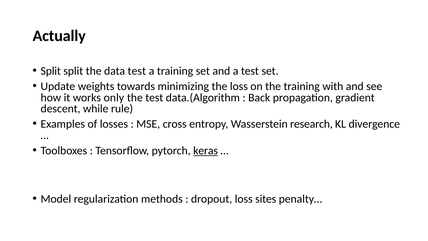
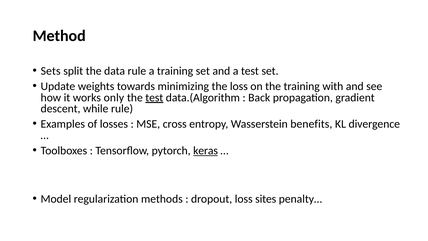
Actually: Actually -> Method (59, 36)
Split: Split -> Sets (51, 71)
data test: test -> rule (137, 71)
test underline: none -> present (154, 97)
research: research -> benefits (311, 124)
